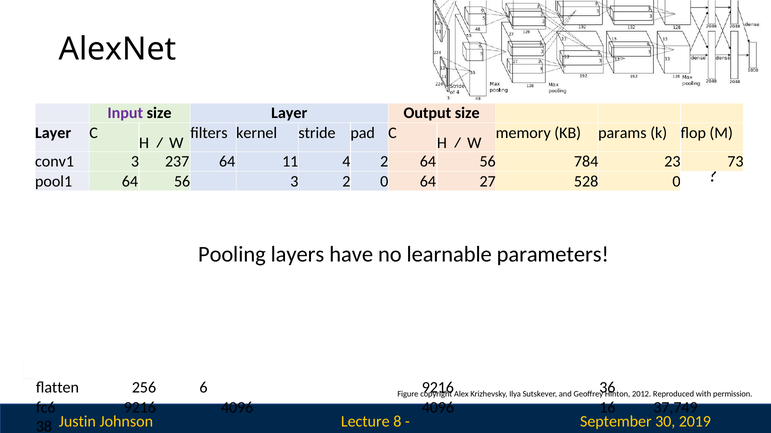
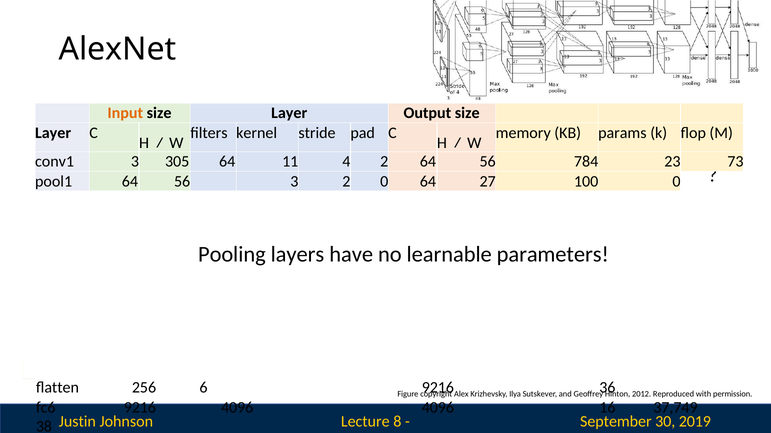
Input colour: purple -> orange (125, 113)
237: 237 -> 305 (177, 162)
27 528: 528 -> 100 (586, 182)
